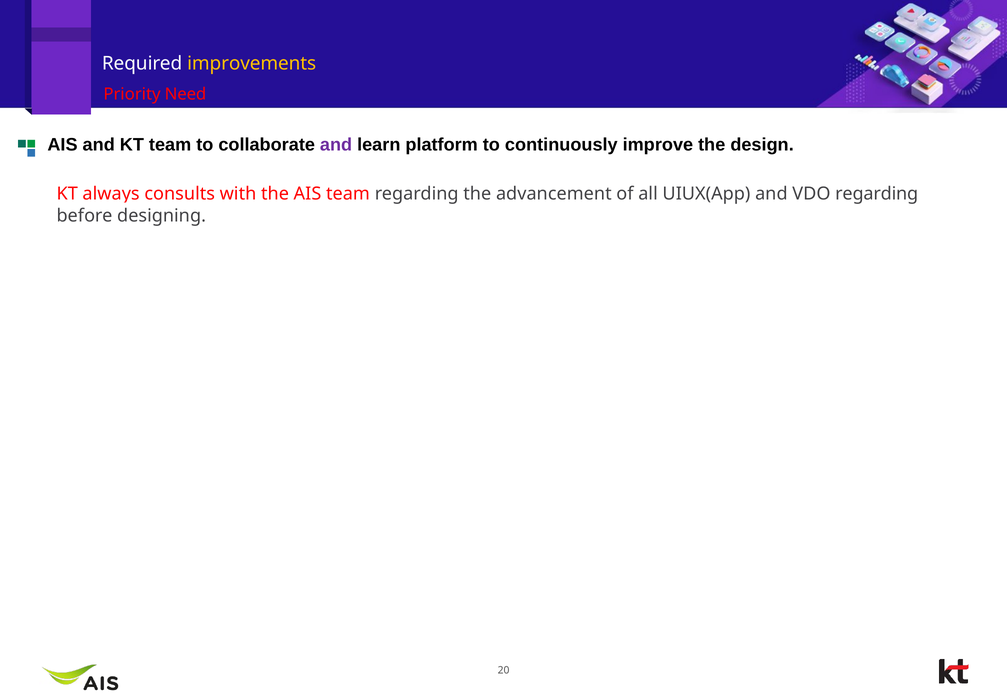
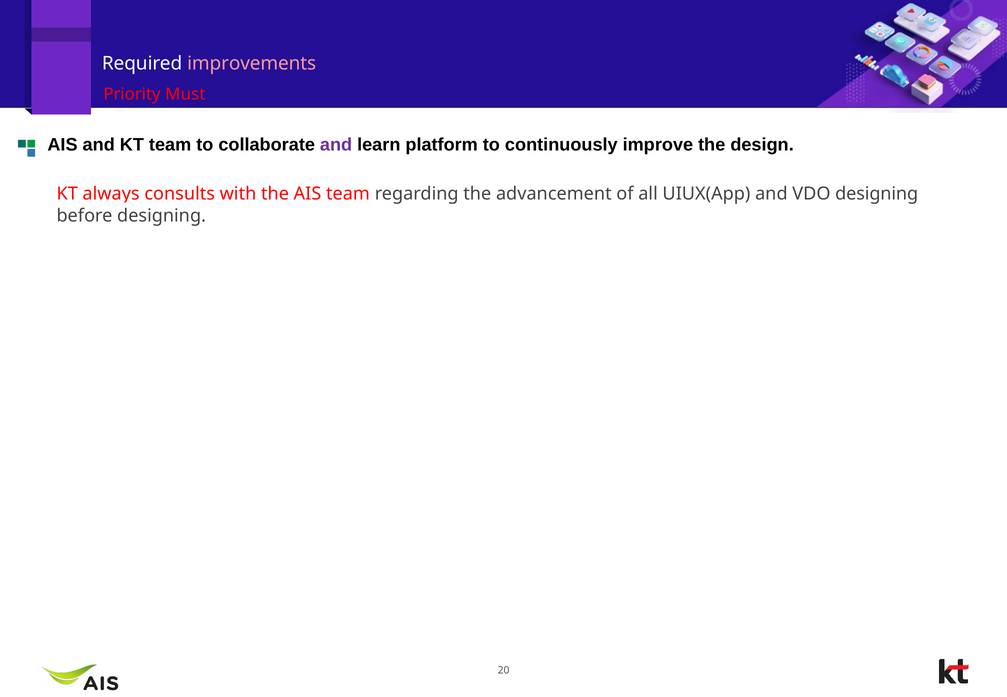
improvements colour: yellow -> pink (252, 63)
Need: Need -> Must (185, 94)
VDO regarding: regarding -> designing (877, 194)
